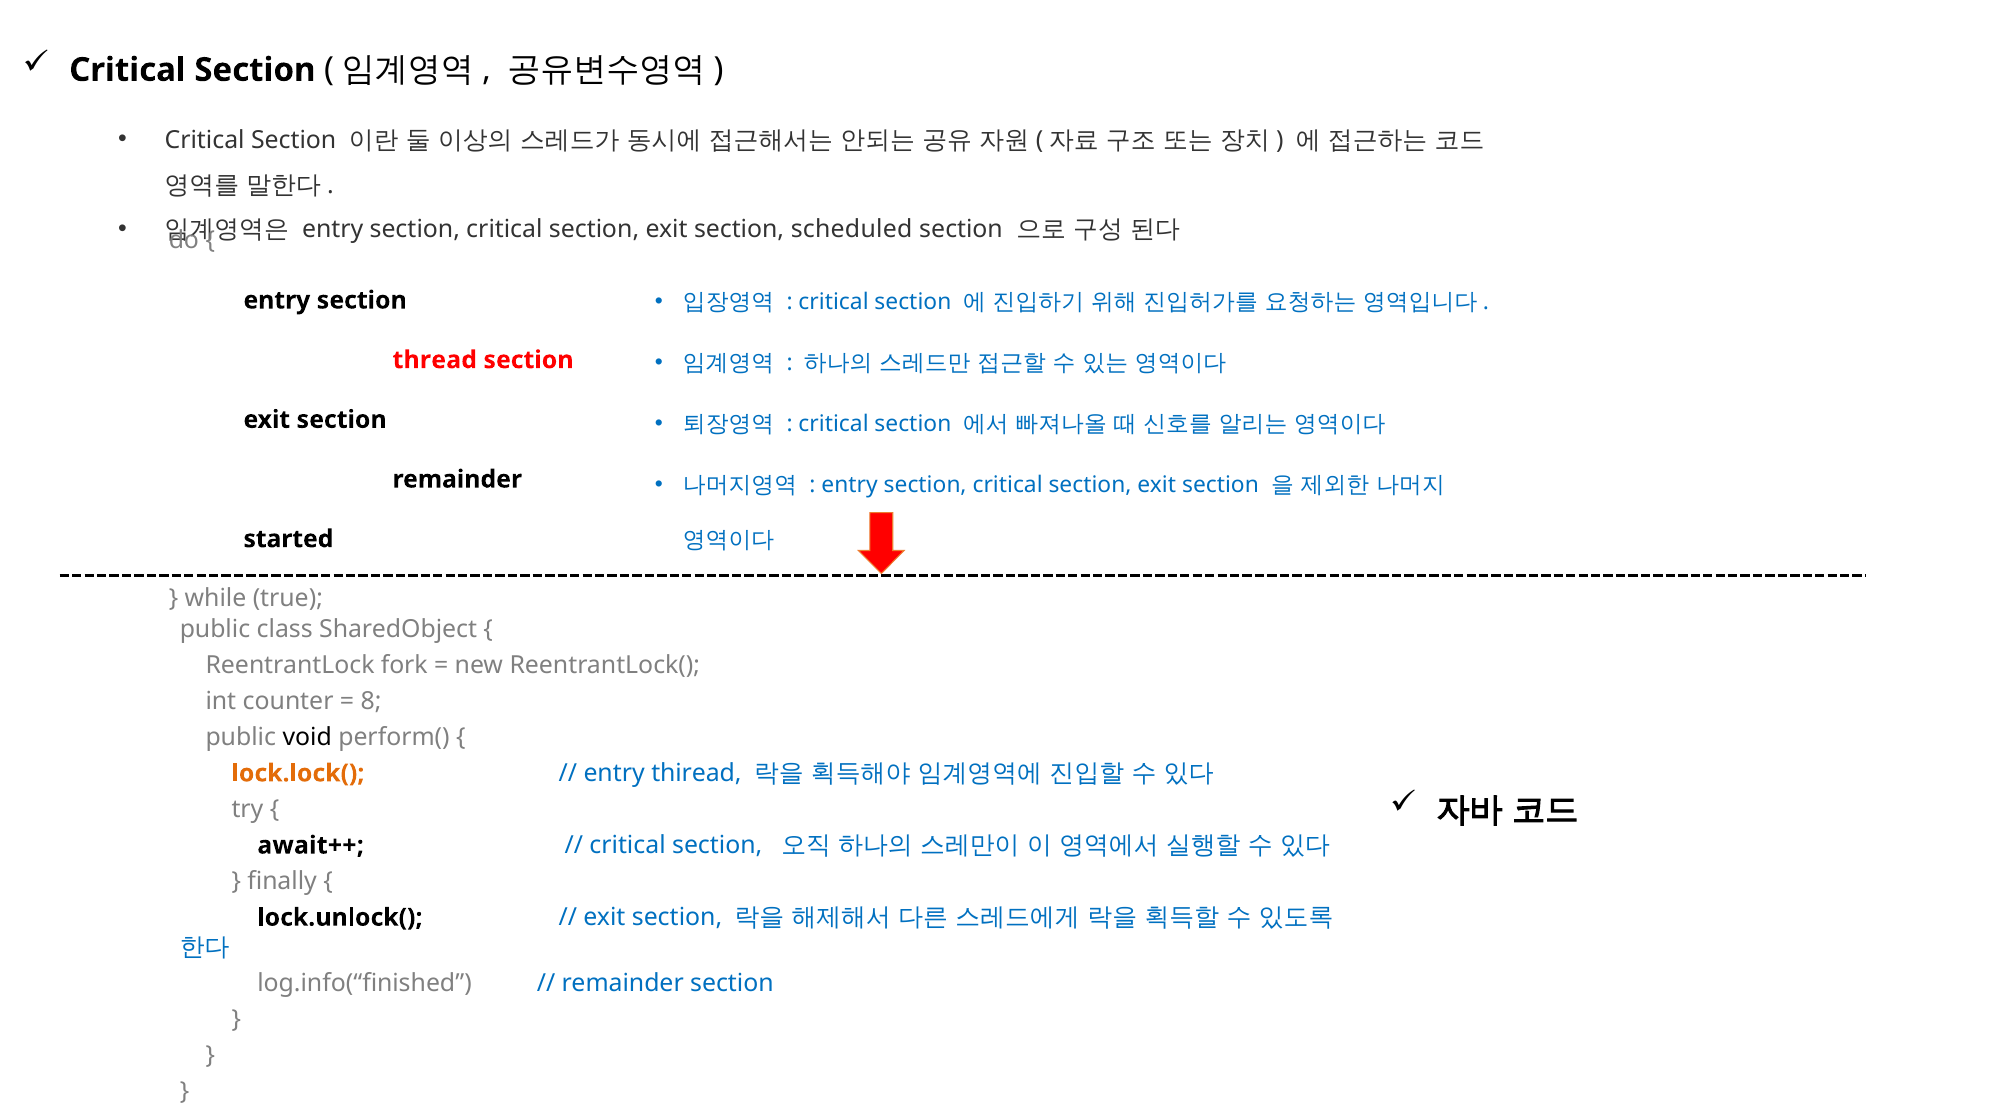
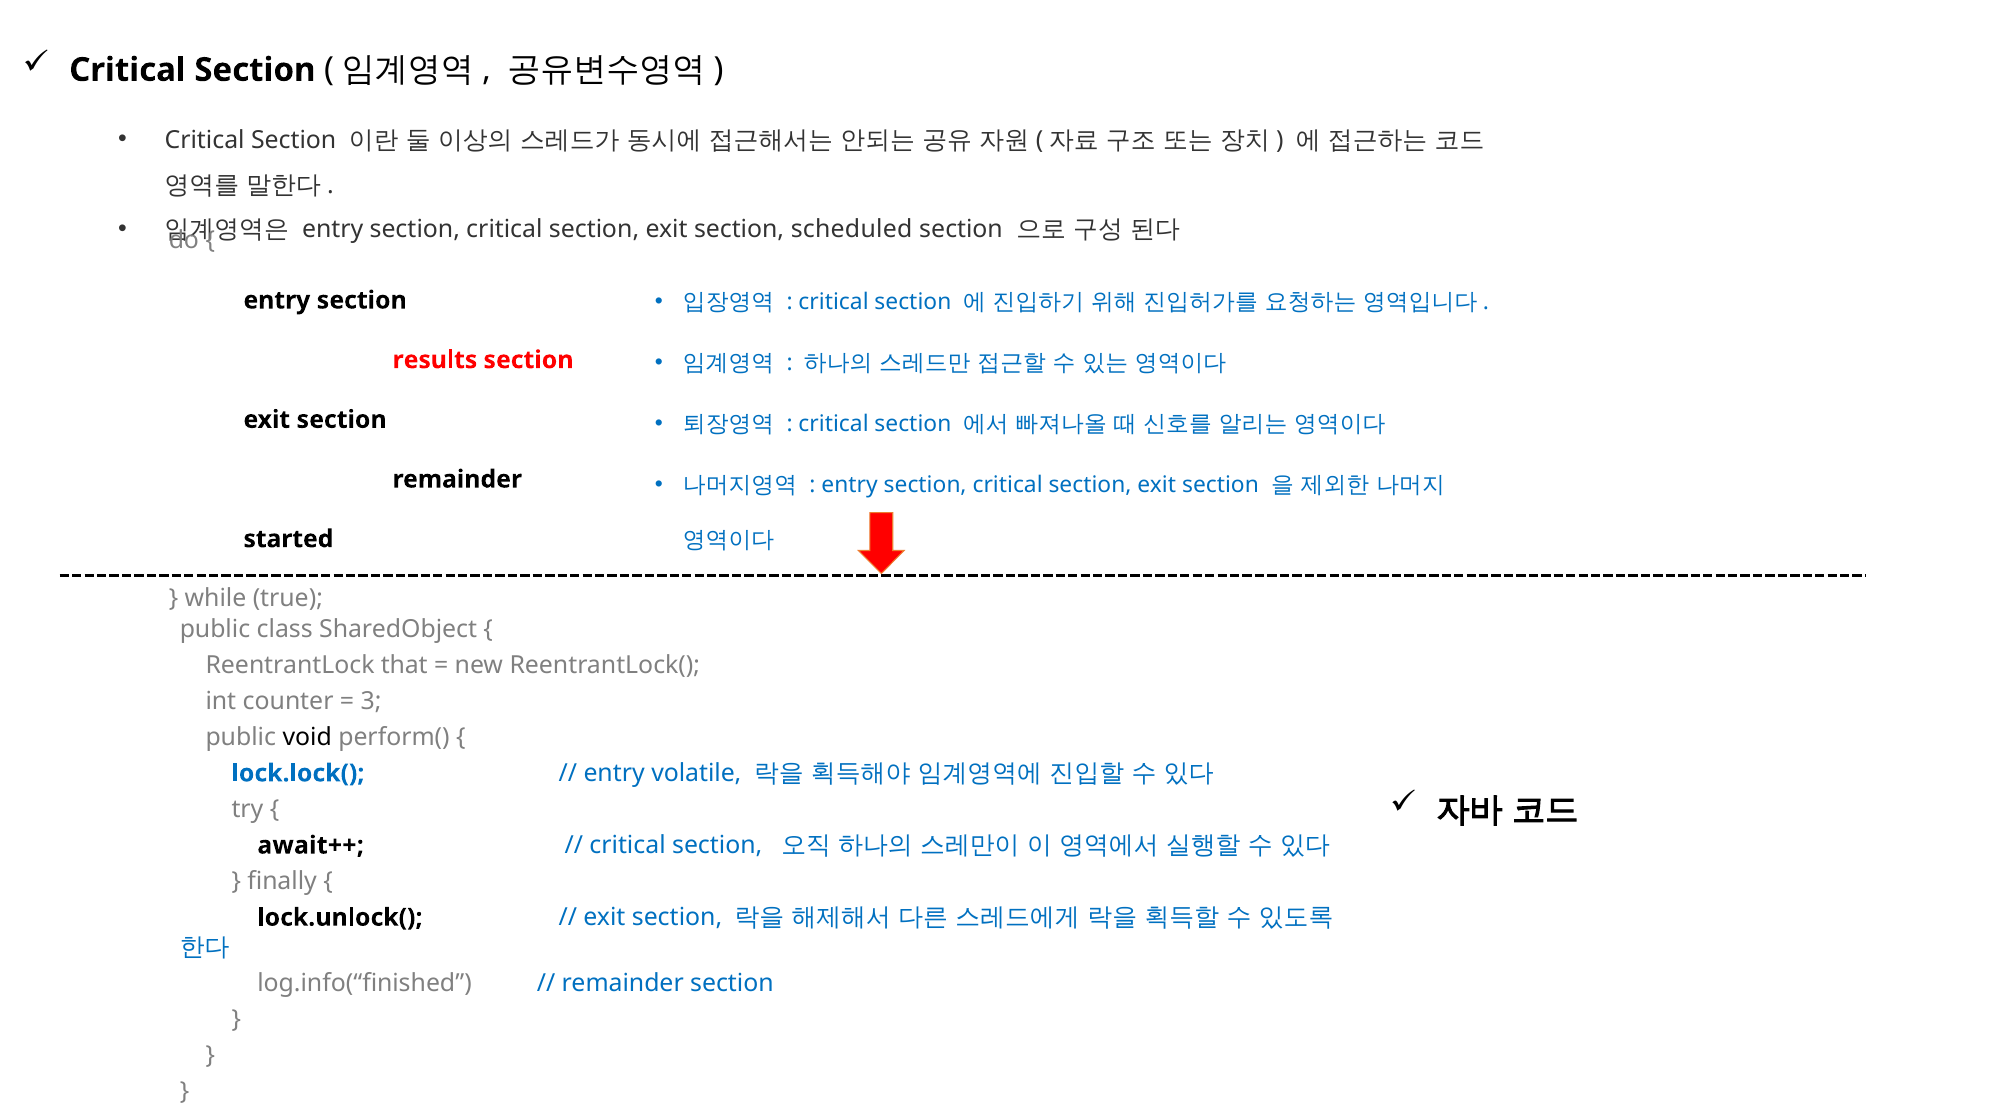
thread: thread -> results (435, 360)
fork: fork -> that (404, 665)
8: 8 -> 3 (371, 701)
lock.lock( colour: orange -> blue (298, 773)
thiread: thiread -> volatile (696, 773)
